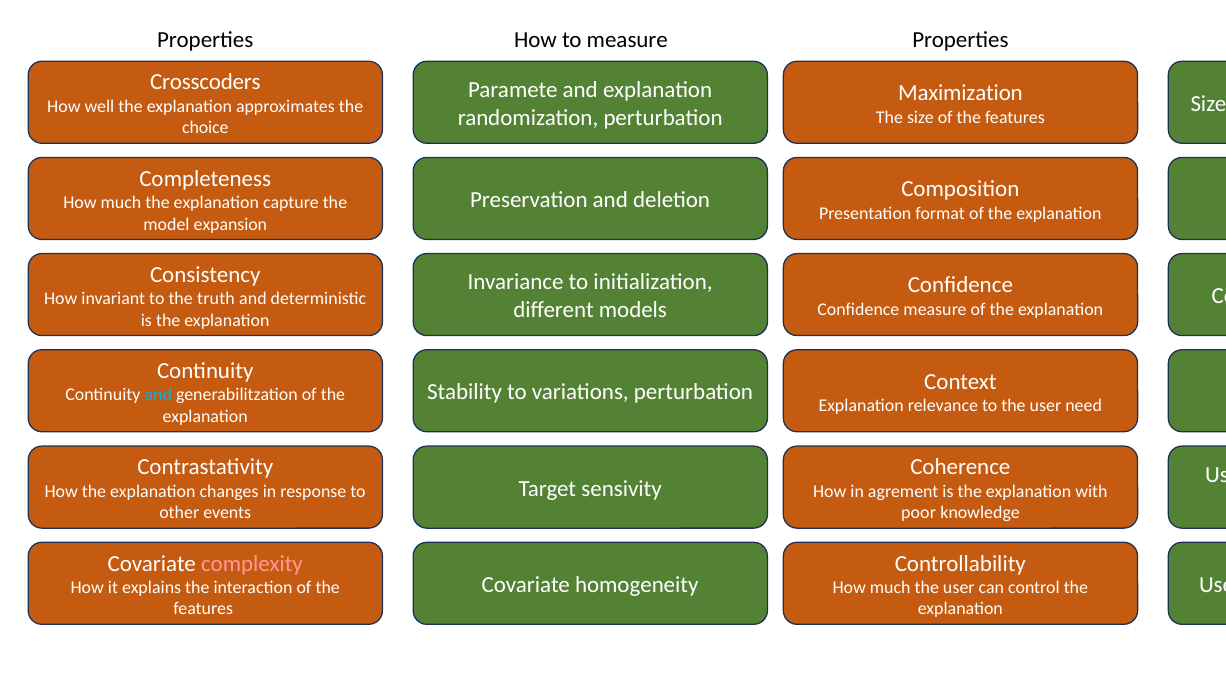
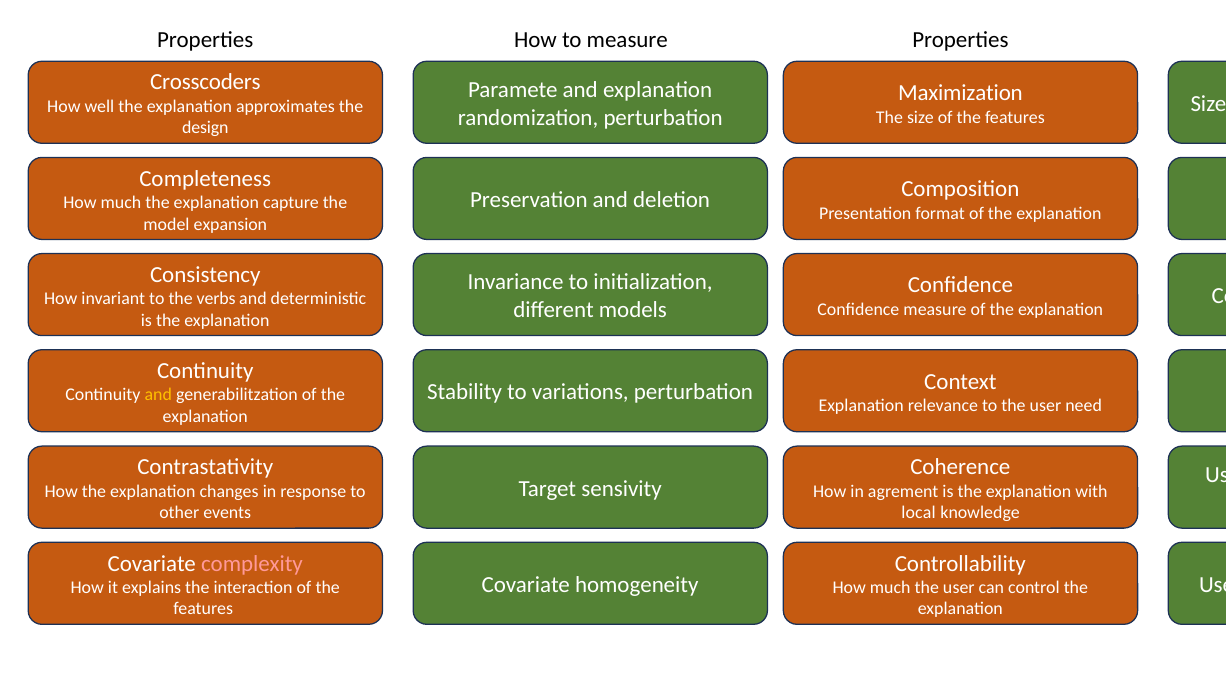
choice: choice -> design (205, 128)
the truth: truth -> verbs (216, 299)
and colour: light blue -> yellow (158, 395)
poor: poor -> local (919, 513)
